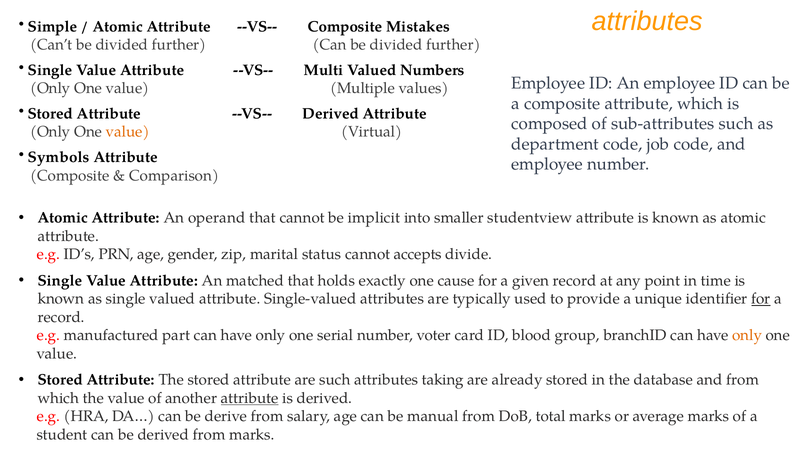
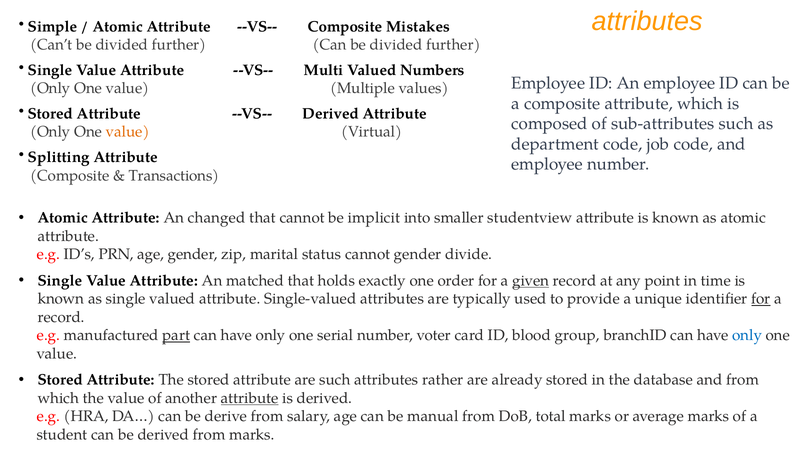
Symbols: Symbols -> Splitting (59, 157)
Comparison: Comparison -> Transactions (174, 175)
operand: operand -> changed (217, 218)
cannot accepts: accepts -> gender (418, 254)
cause: cause -> order (456, 280)
given underline: none -> present (531, 280)
part underline: none -> present (176, 335)
only colour: orange -> blue (747, 335)
taking: taking -> rather (443, 380)
